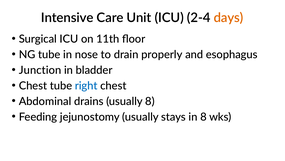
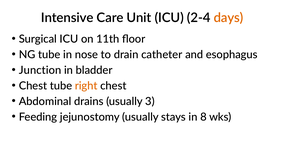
properly: properly -> catheter (162, 54)
right colour: blue -> orange (86, 85)
usually 8: 8 -> 3 (150, 101)
